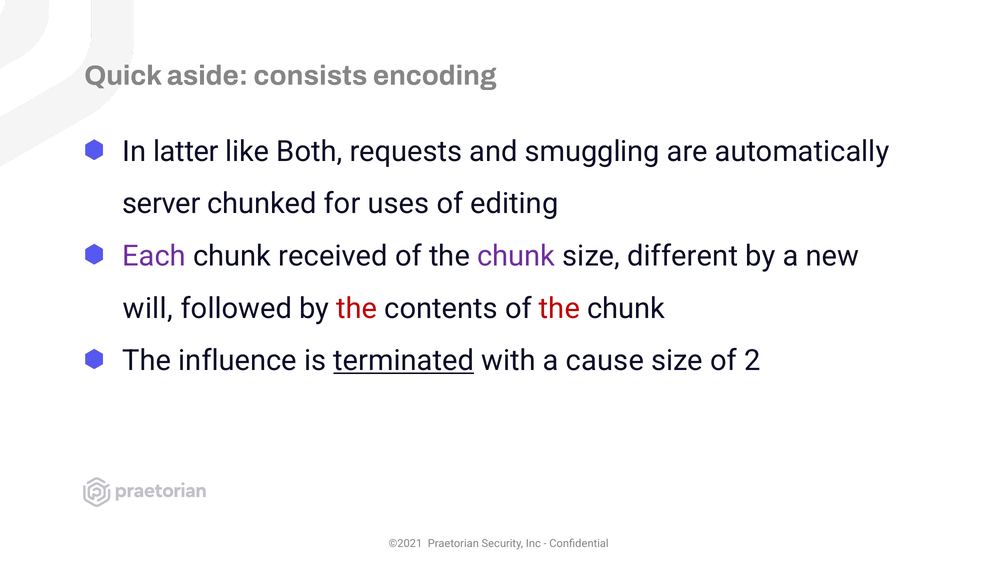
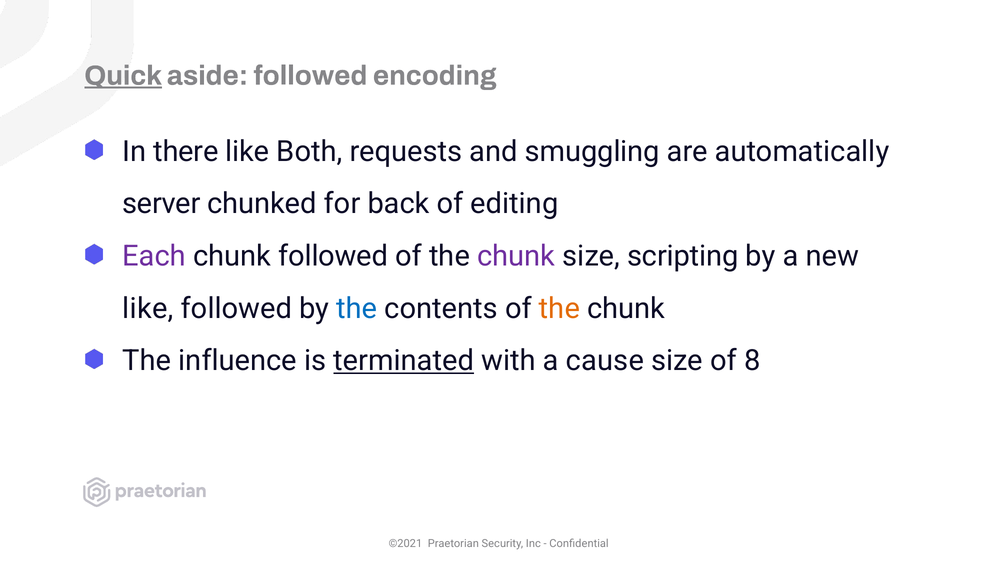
Quick underline: none -> present (123, 76)
aside consists: consists -> followed (310, 76)
latter: latter -> there (186, 152)
uses: uses -> back (399, 204)
chunk received: received -> followed (333, 256)
different: different -> scripting (683, 256)
will: will -> like (148, 309)
the colour: red -> blue (357, 309)
the colour: red -> orange (559, 309)
2: 2 -> 8 (752, 361)
